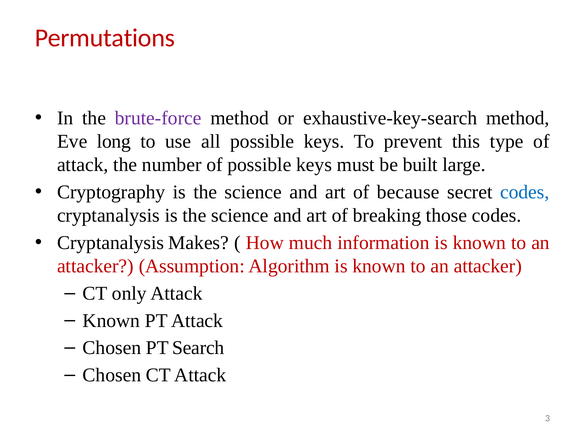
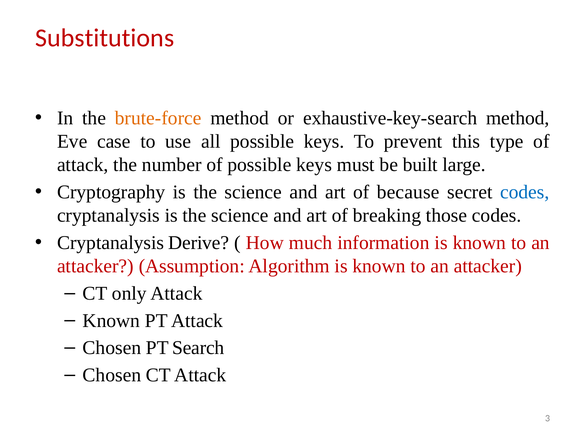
Permutations: Permutations -> Substitutions (105, 38)
brute-force colour: purple -> orange (158, 118)
long: long -> case (114, 142)
Makes: Makes -> Derive (199, 243)
